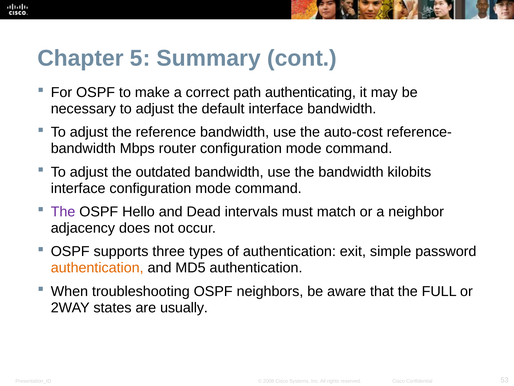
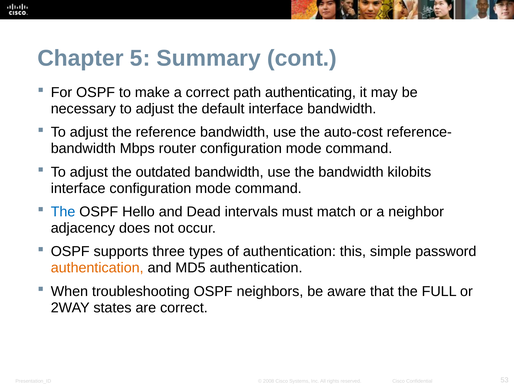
The colour: purple -> blue (63, 212)
exit: exit -> this (353, 251)
are usually: usually -> correct (184, 307)
